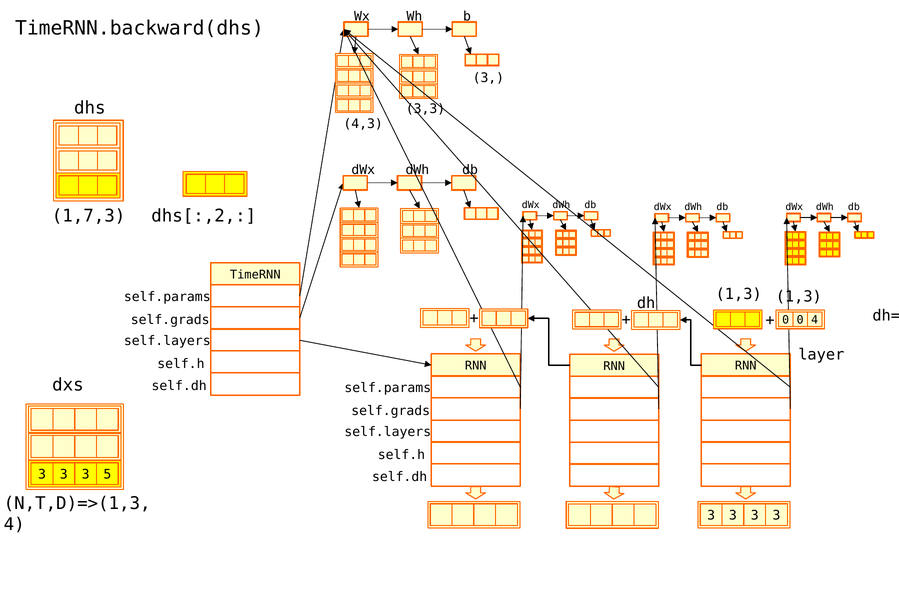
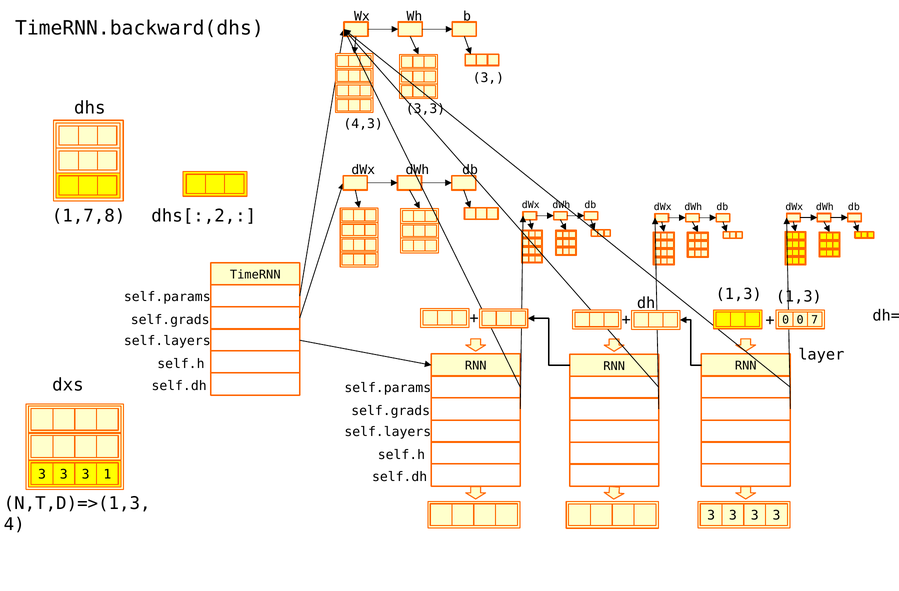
1,7,3: 1,7,3 -> 1,7,8 (89, 216)
0 4: 4 -> 7 (815, 320)
5: 5 -> 1 (107, 474)
